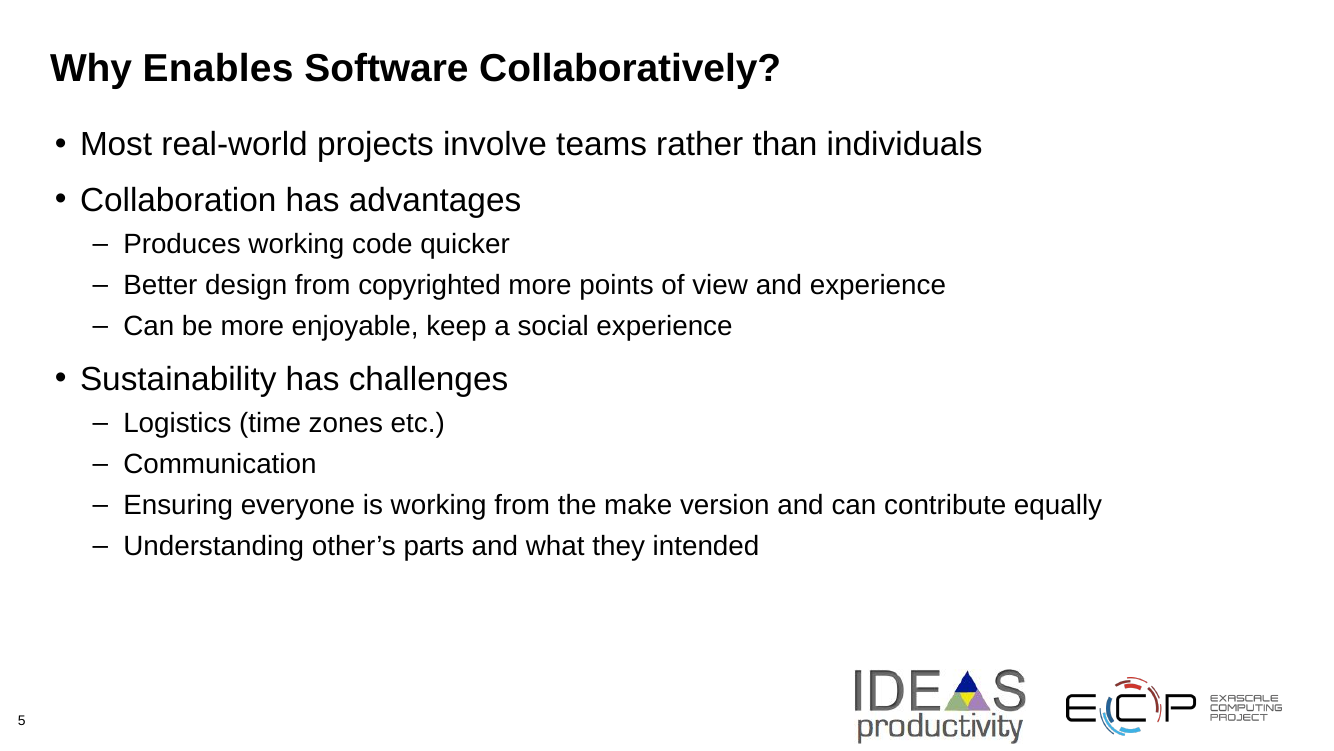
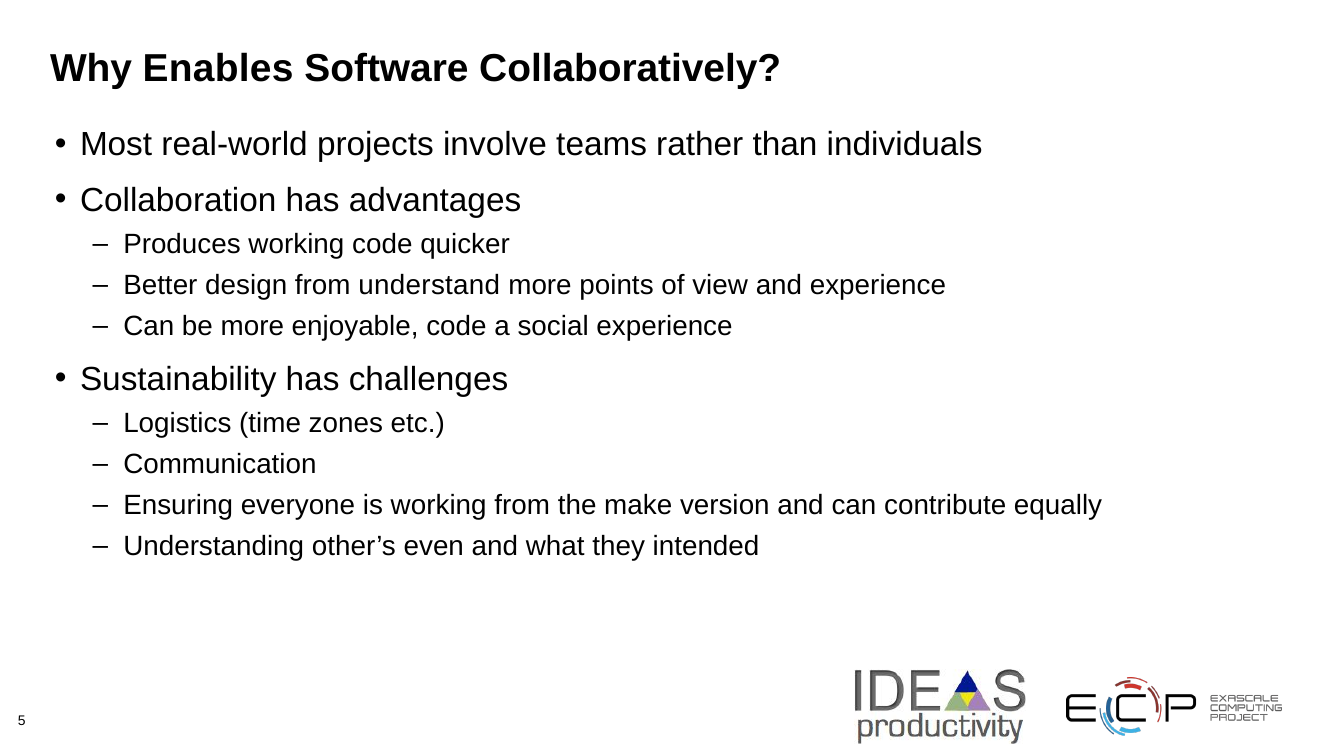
copyrighted: copyrighted -> understand (429, 285)
enjoyable keep: keep -> code (456, 326)
parts: parts -> even (434, 546)
